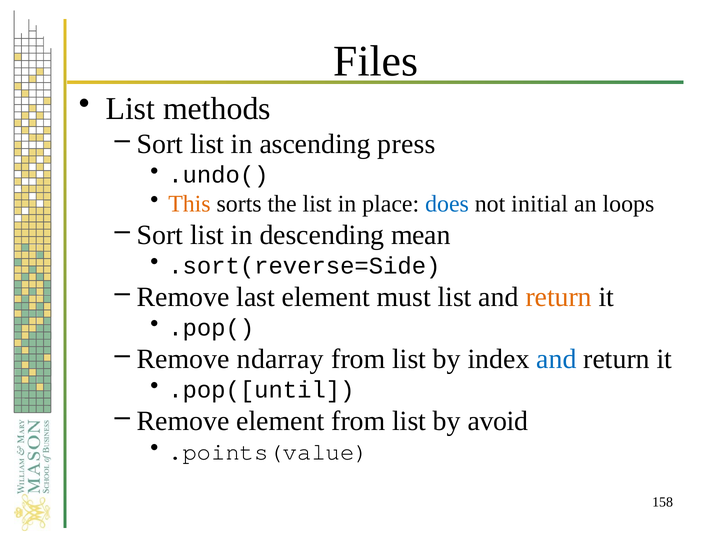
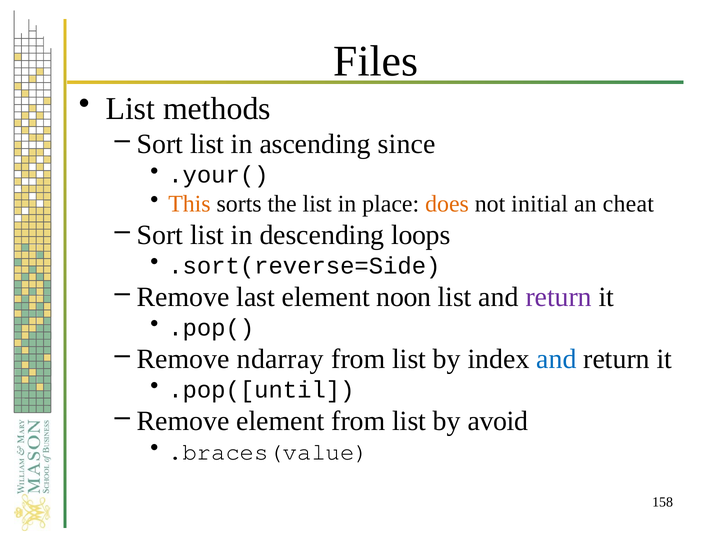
press: press -> since (407, 144)
.undo(: .undo( -> .your( (218, 175)
does colour: blue -> orange (447, 204)
loops: loops -> cheat (628, 204)
mean: mean -> loops (421, 235)
must: must -> noon (404, 297)
return colour: orange -> purple (559, 297)
.points(value: .points(value -> .braces(value (269, 452)
